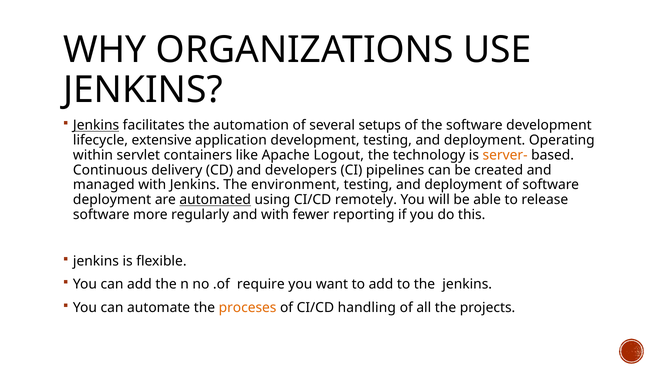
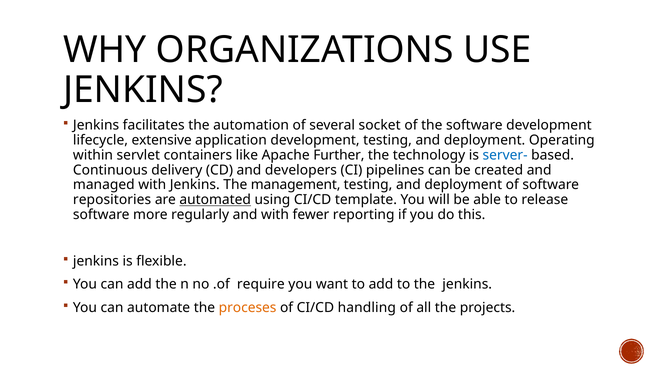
Jenkins underline: present -> none (96, 125)
setups: setups -> socket (380, 125)
Logout: Logout -> Further (339, 155)
server- colour: orange -> blue (505, 155)
environment: environment -> management (296, 185)
deployment: deployment -> repositories (112, 200)
remotely: remotely -> template (366, 200)
